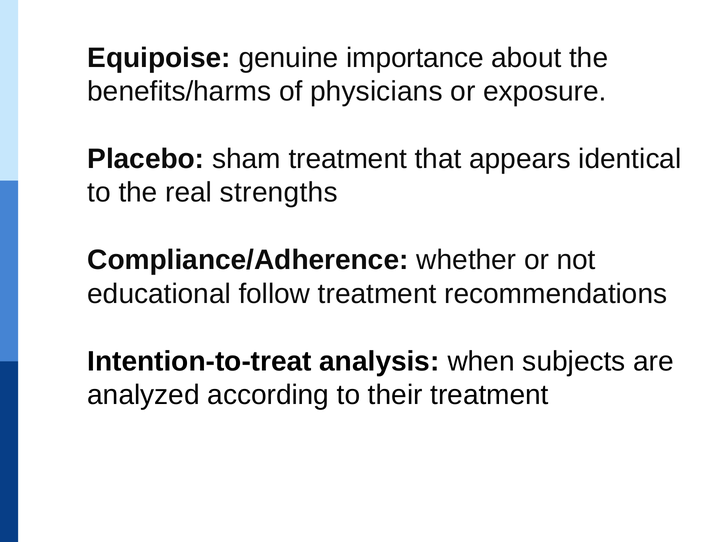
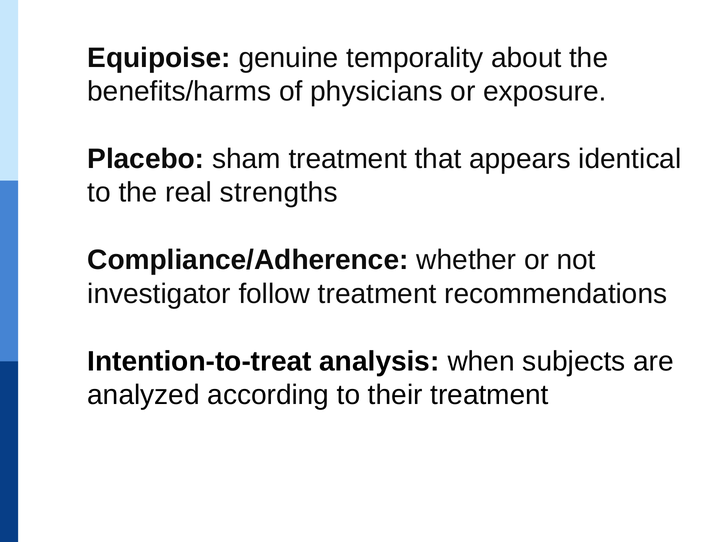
importance: importance -> temporality (415, 58)
educational: educational -> investigator (159, 294)
